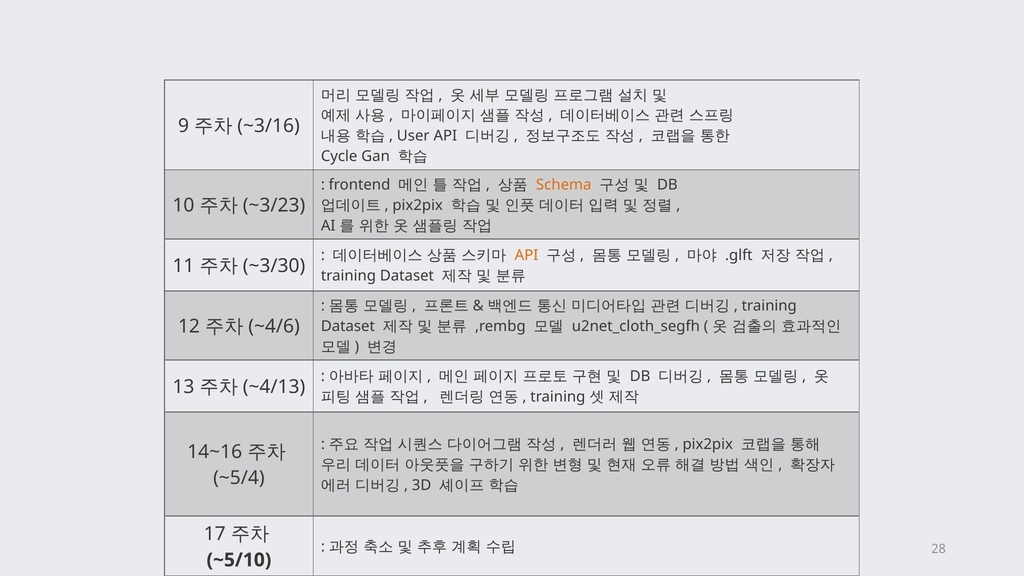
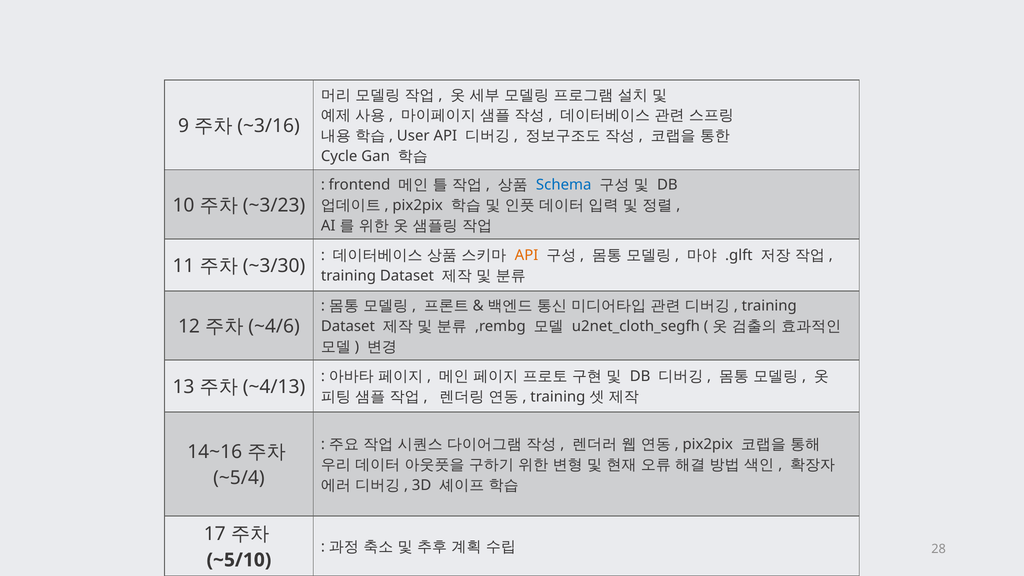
Schema colour: orange -> blue (564, 185)
